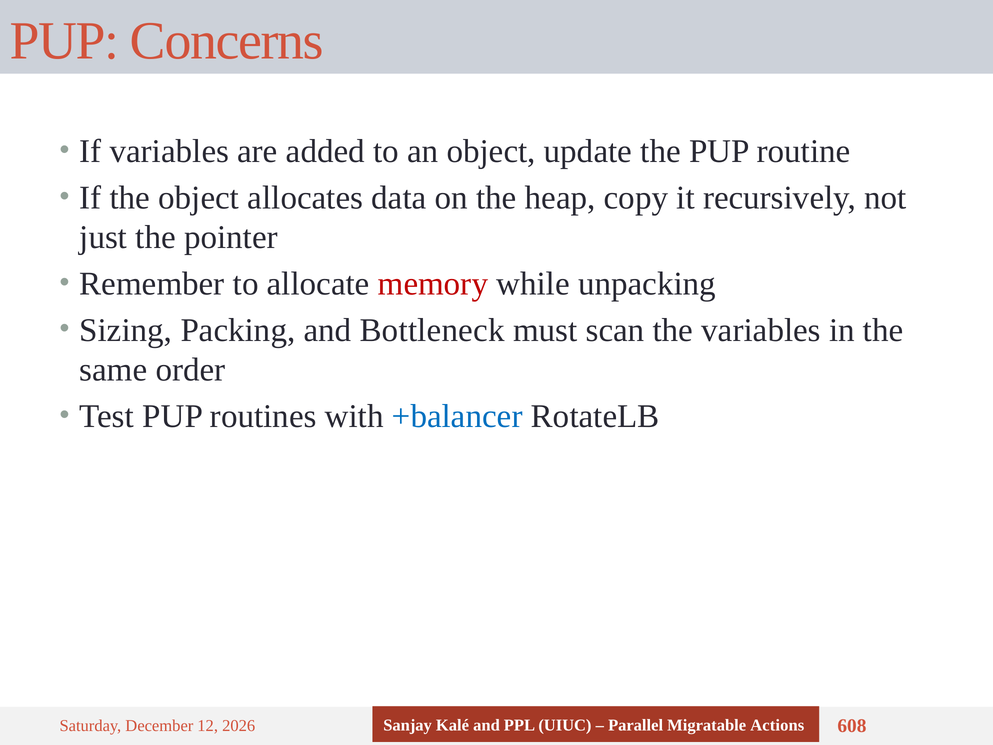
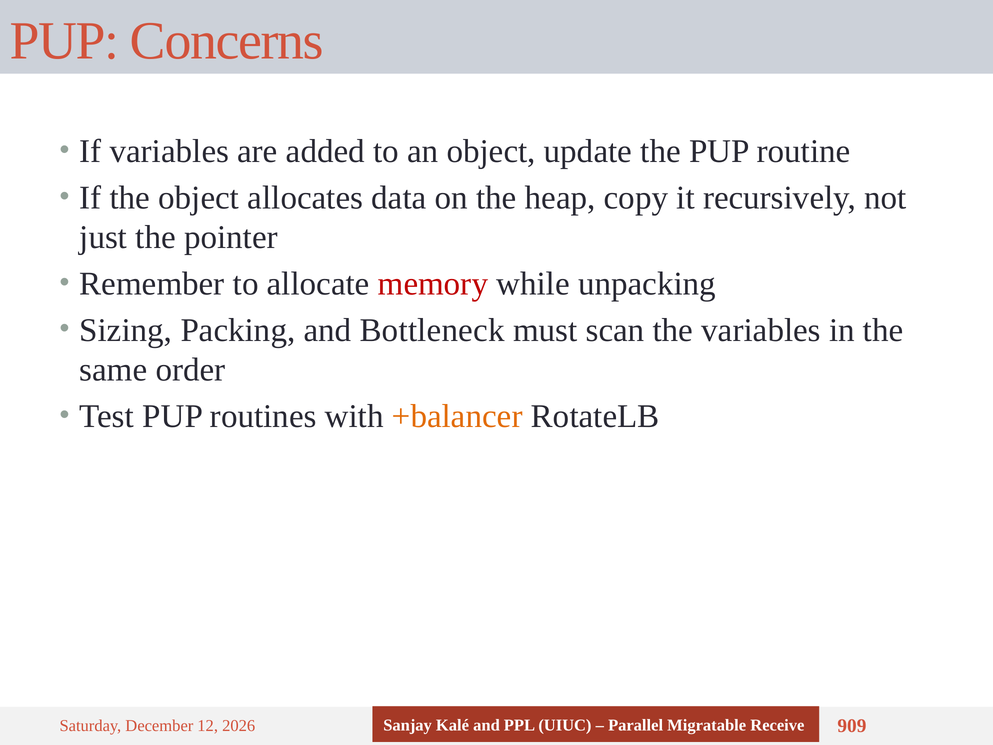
+balancer colour: blue -> orange (457, 416)
Actions: Actions -> Receive (777, 725)
608: 608 -> 909 (852, 726)
